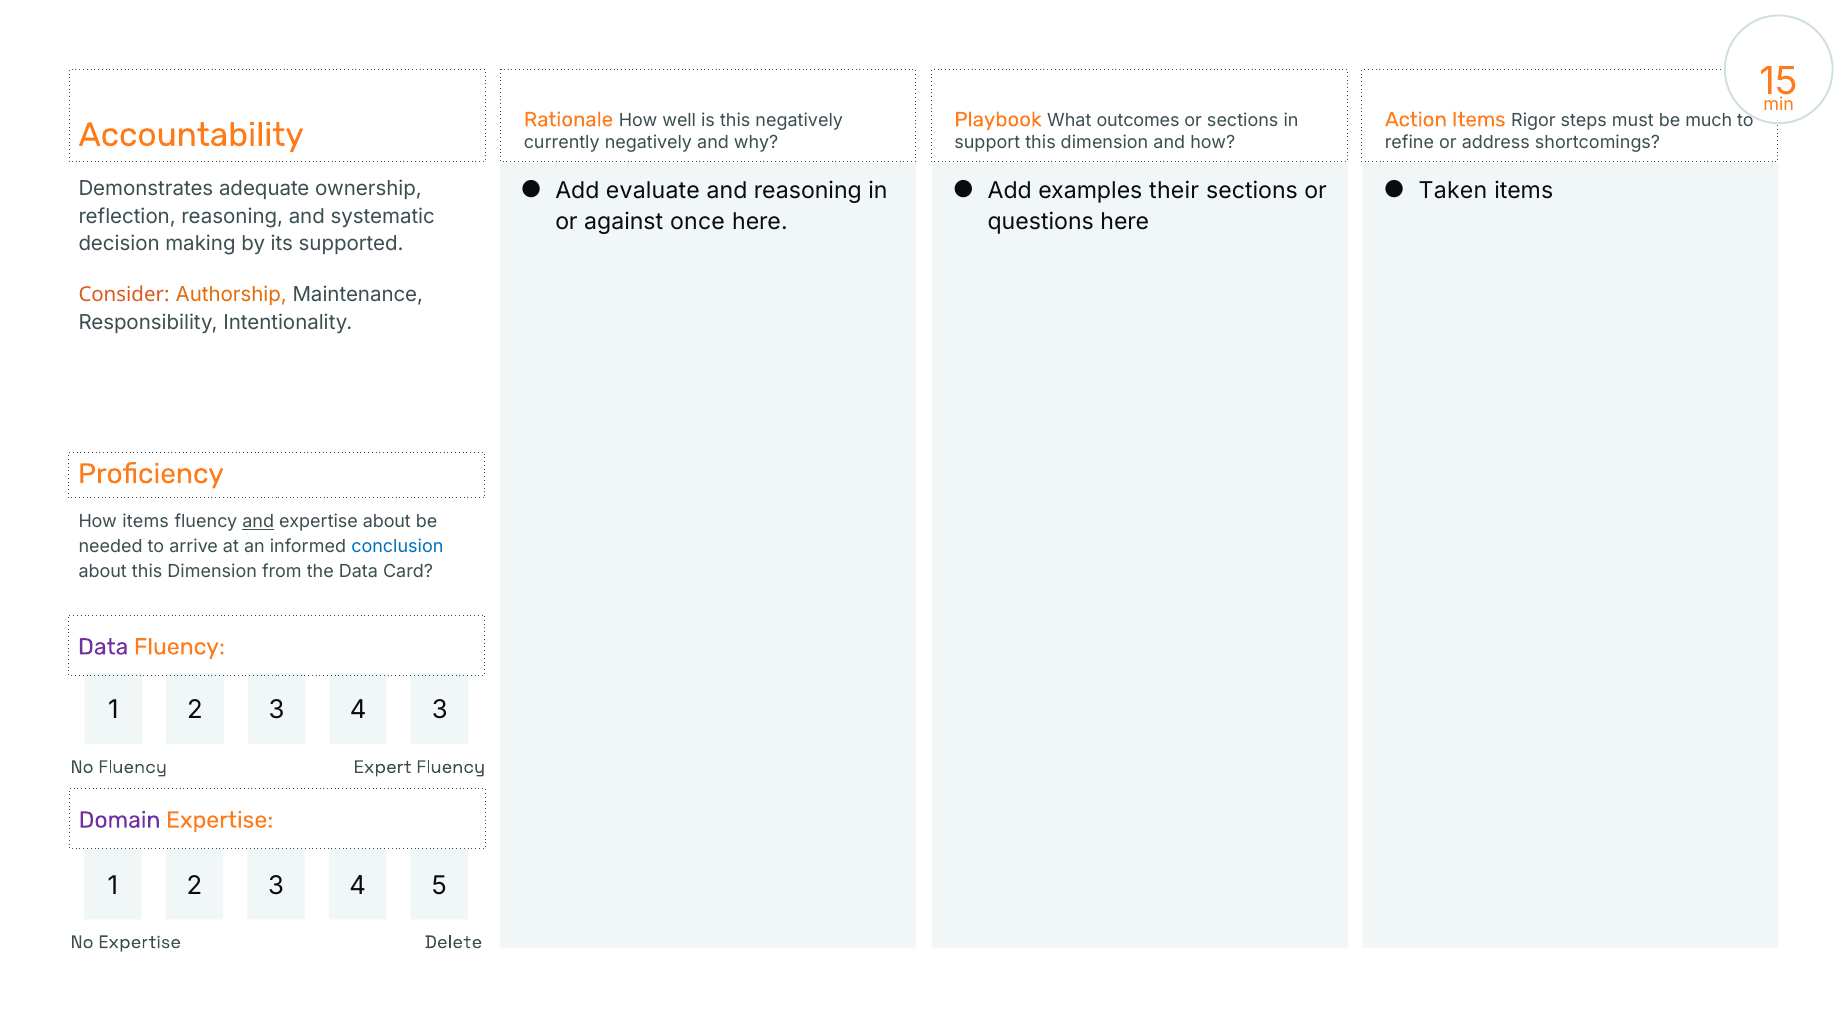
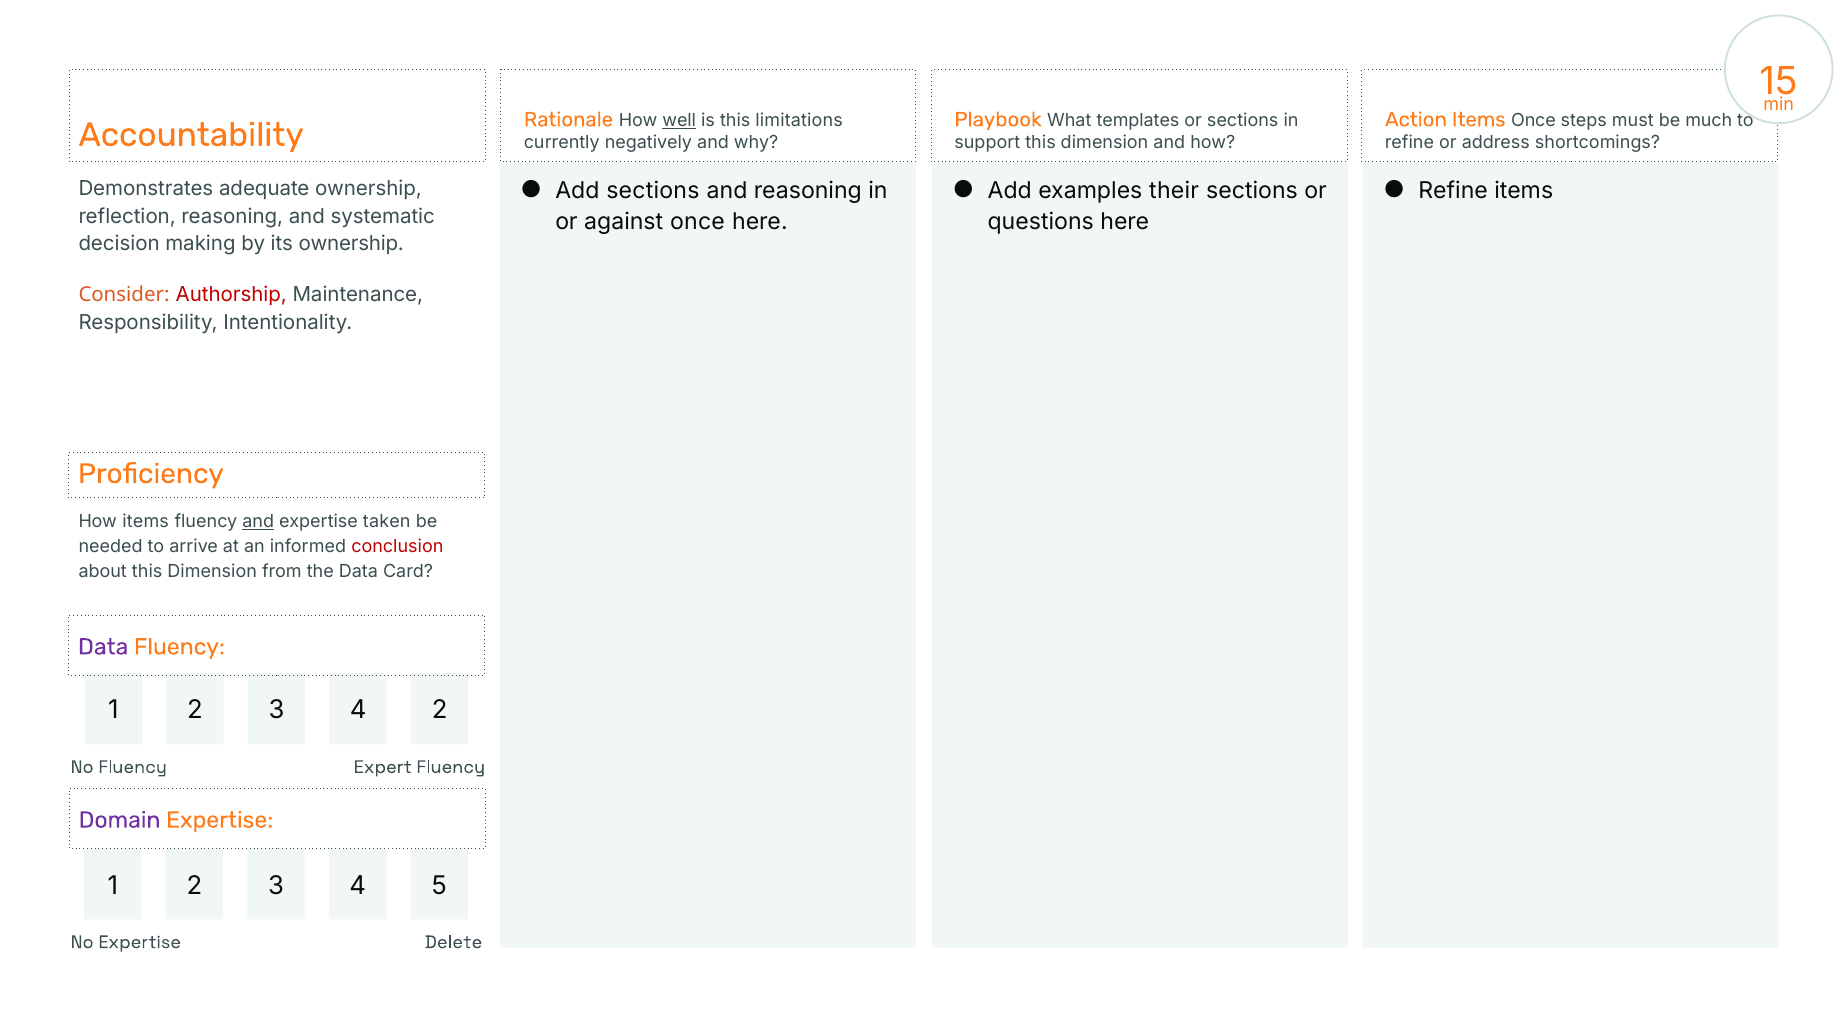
well underline: none -> present (679, 120)
this negatively: negatively -> limitations (799, 120)
outcomes: outcomes -> templates (1138, 120)
Items Rigor: Rigor -> Once (1534, 120)
Add evaluate: evaluate -> sections (653, 191)
Taken: Taken -> Refine (1453, 191)
its supported: supported -> ownership (351, 244)
Authorship colour: orange -> red (231, 294)
expertise about: about -> taken (387, 522)
conclusion colour: blue -> red (397, 546)
4 3: 3 -> 2 (440, 710)
